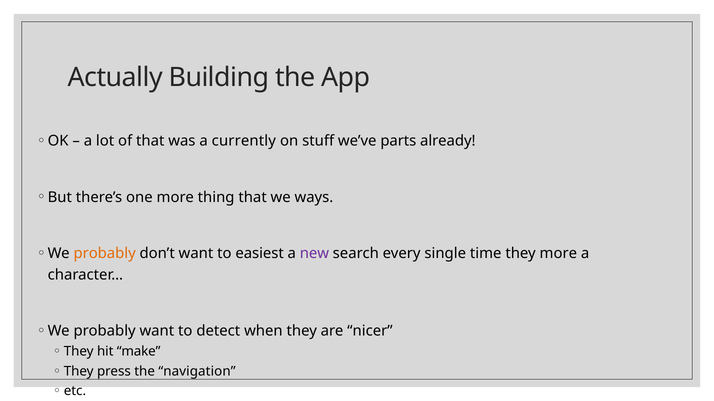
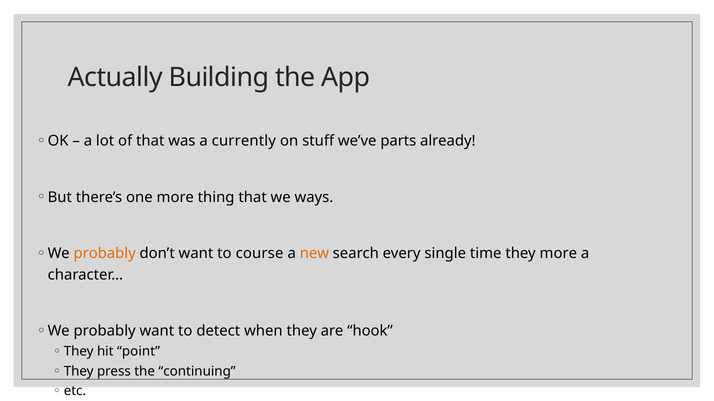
easiest: easiest -> course (260, 254)
new colour: purple -> orange (314, 254)
nicer: nicer -> hook (370, 332)
make: make -> point (138, 352)
navigation: navigation -> continuing (197, 372)
